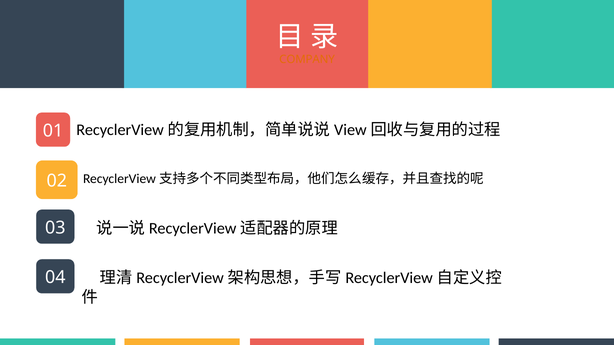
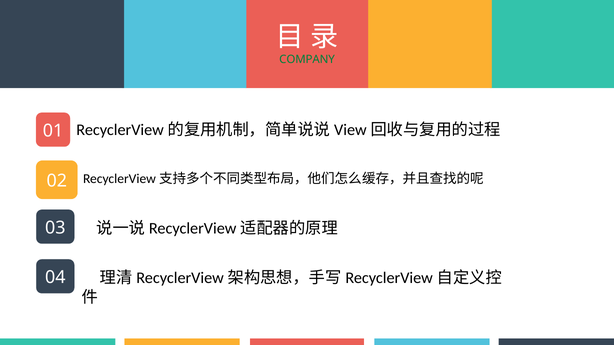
COMPANY colour: orange -> green (307, 60)
